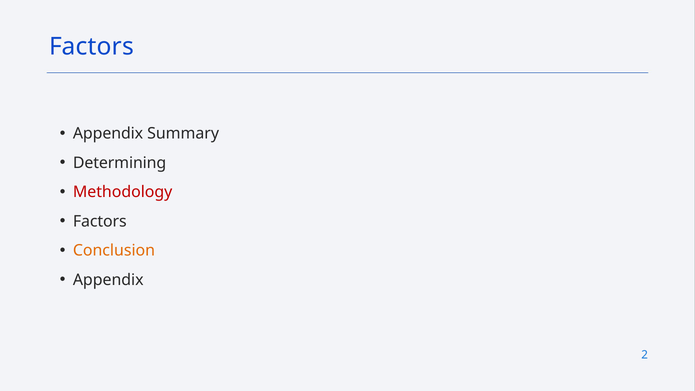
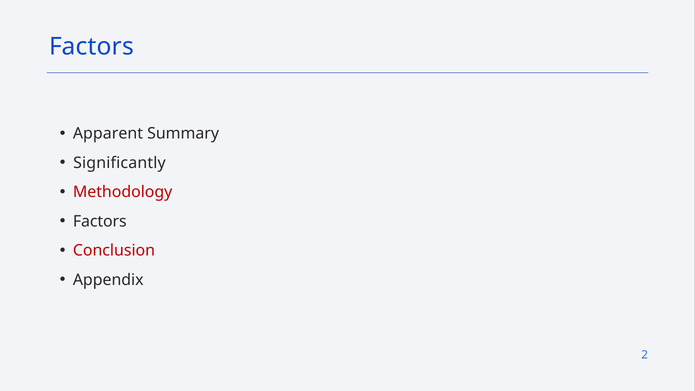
Appendix: Appendix -> Apparent (108, 134)
Determining: Determining -> Significantly (119, 163)
Conclusion colour: orange -> red (114, 251)
